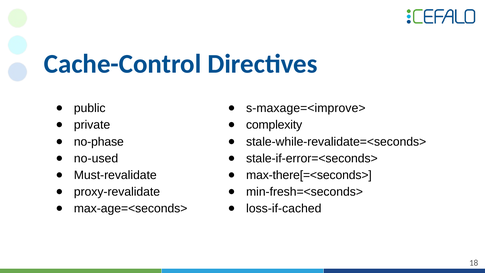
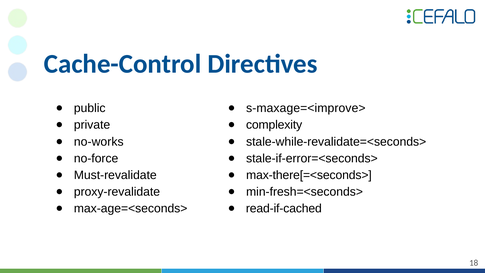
no-phase: no-phase -> no-works (99, 142)
no-used: no-used -> no-force (96, 158)
loss-if-cached: loss-if-cached -> read-if-cached (284, 209)
